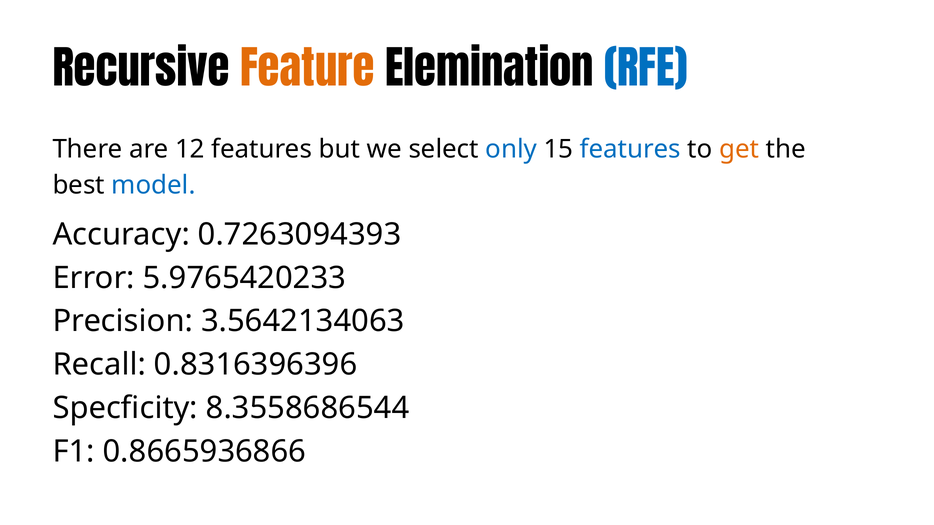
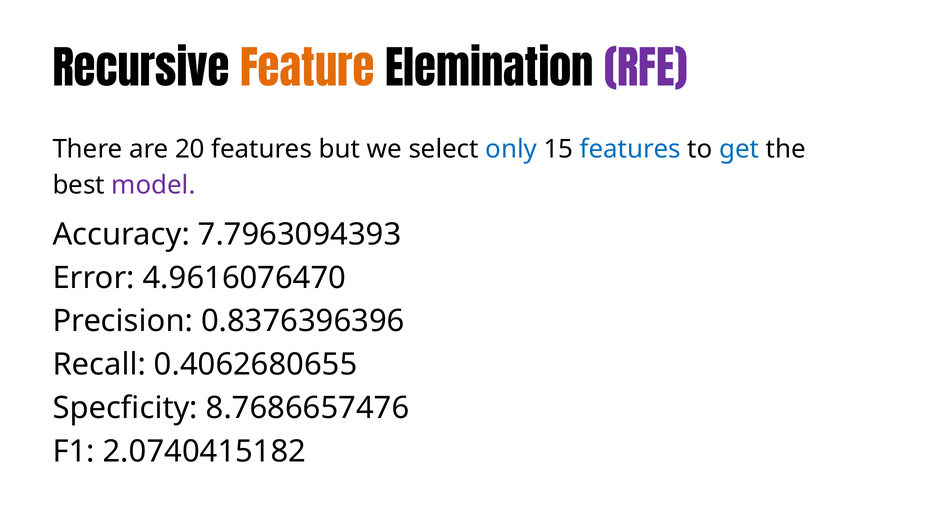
RFE colour: blue -> purple (646, 71)
12: 12 -> 20 (190, 149)
get colour: orange -> blue (739, 149)
model colour: blue -> purple (154, 186)
0.7263094393: 0.7263094393 -> 7.7963094393 (300, 235)
5.9765420233: 5.9765420233 -> 4.9616076470 (244, 278)
3.5642134063: 3.5642134063 -> 0.8376396396 (303, 321)
0.8316396396: 0.8316396396 -> 0.4062680655 (256, 365)
8.3558686544: 8.3558686544 -> 8.7686657476 (308, 408)
0.8665936866: 0.8665936866 -> 2.0740415182 (204, 452)
